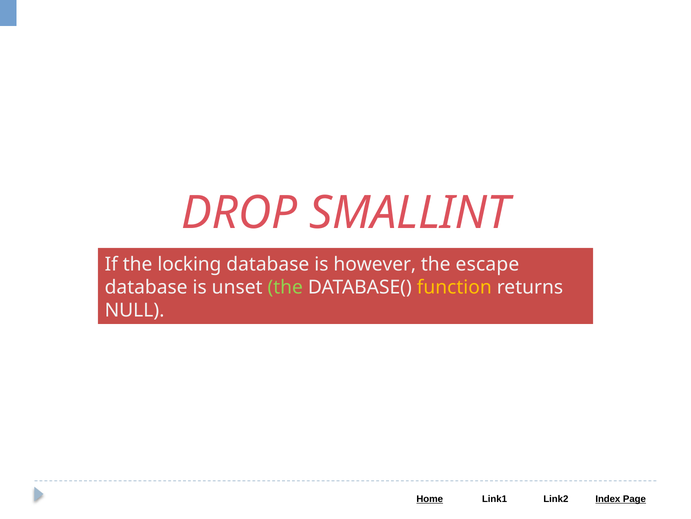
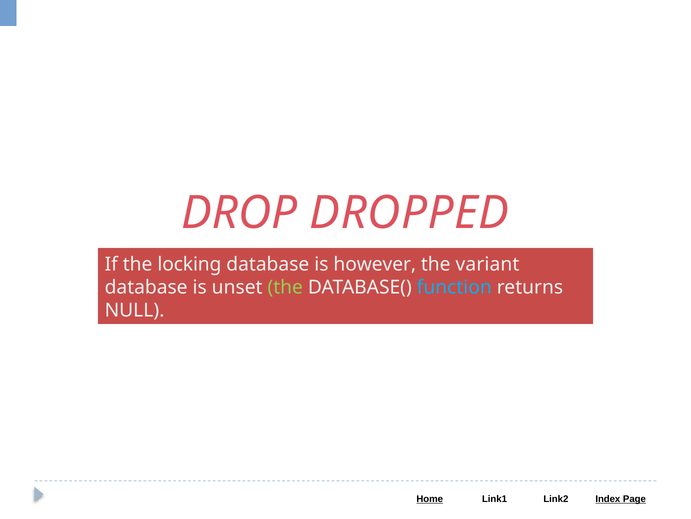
SMALLINT: SMALLINT -> DROPPED (409, 213)
escape: escape -> variant (487, 264)
function colour: yellow -> light blue (454, 287)
